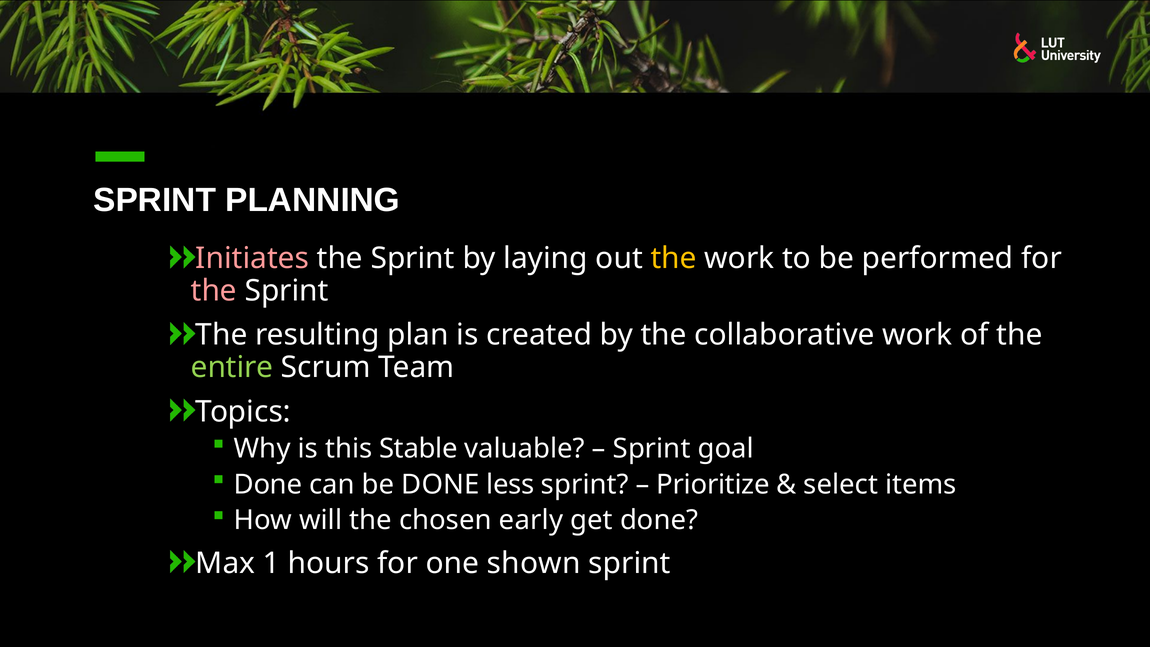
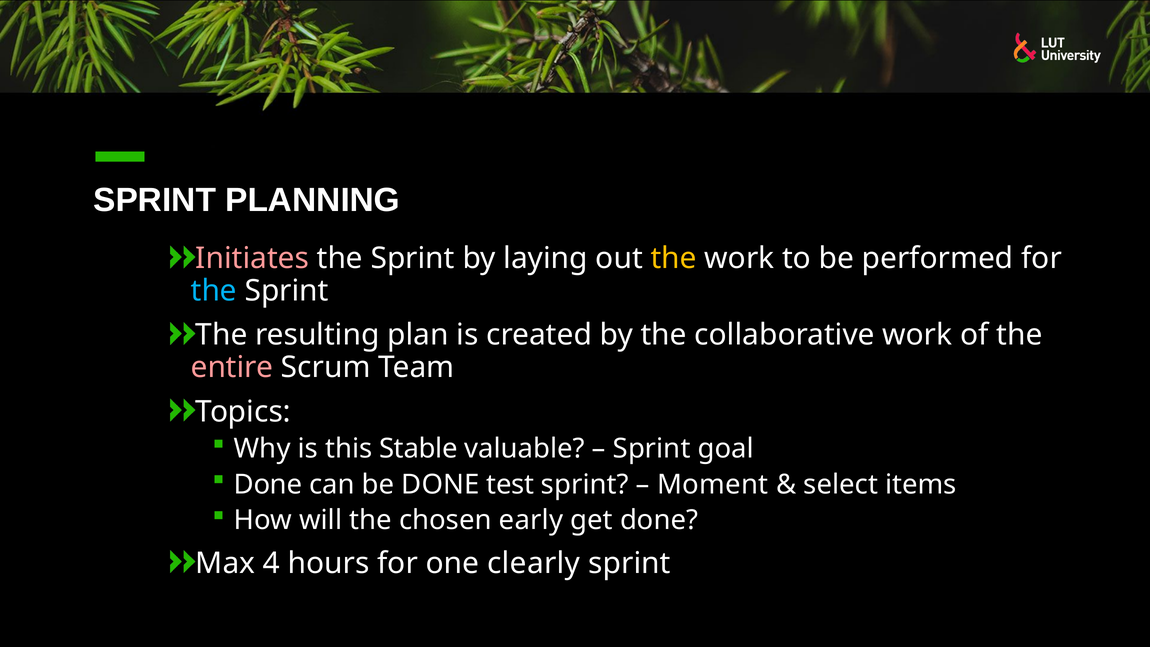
the colour: pink -> light blue (214, 291)
entire colour: light green -> pink (232, 367)
less: less -> test (510, 484)
Prioritize: Prioritize -> Moment (713, 484)
1: 1 -> 4 (271, 563)
shown: shown -> clearly (534, 563)
